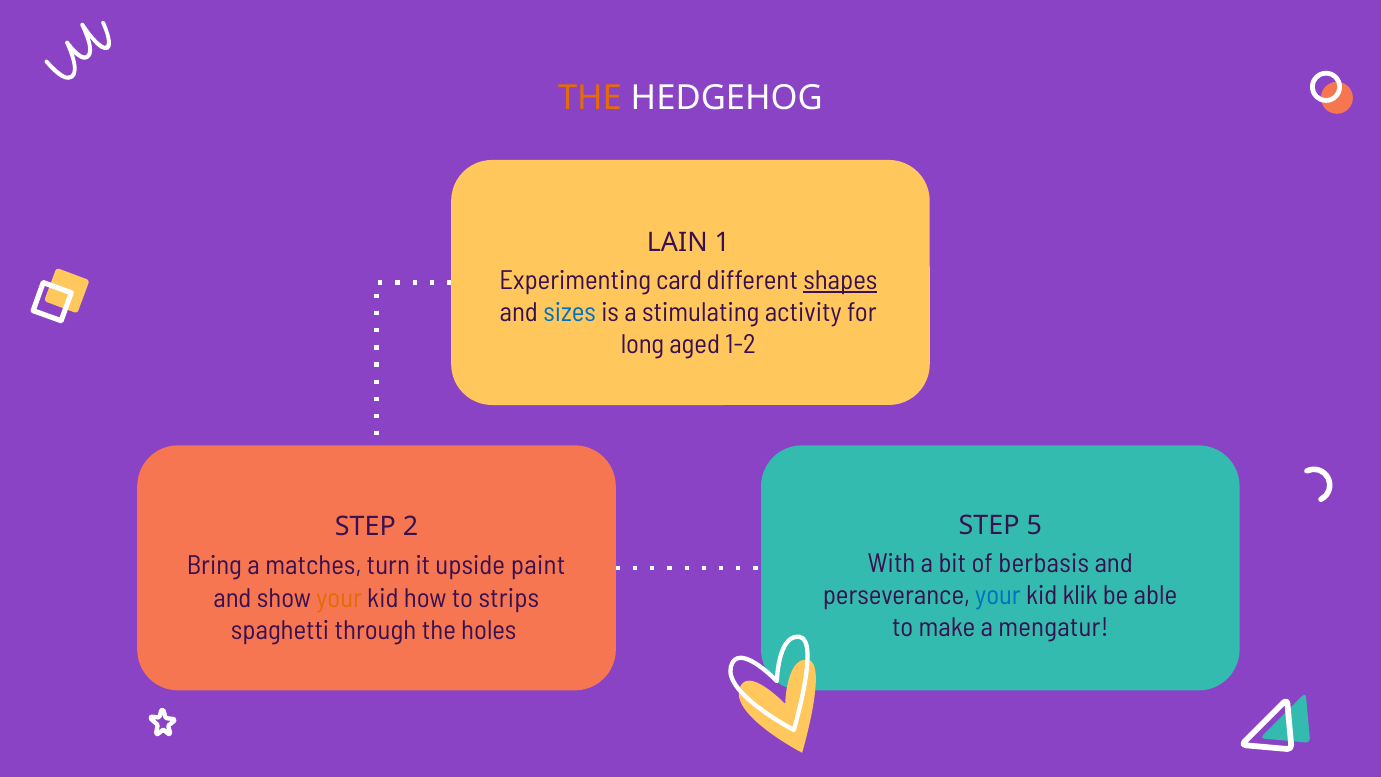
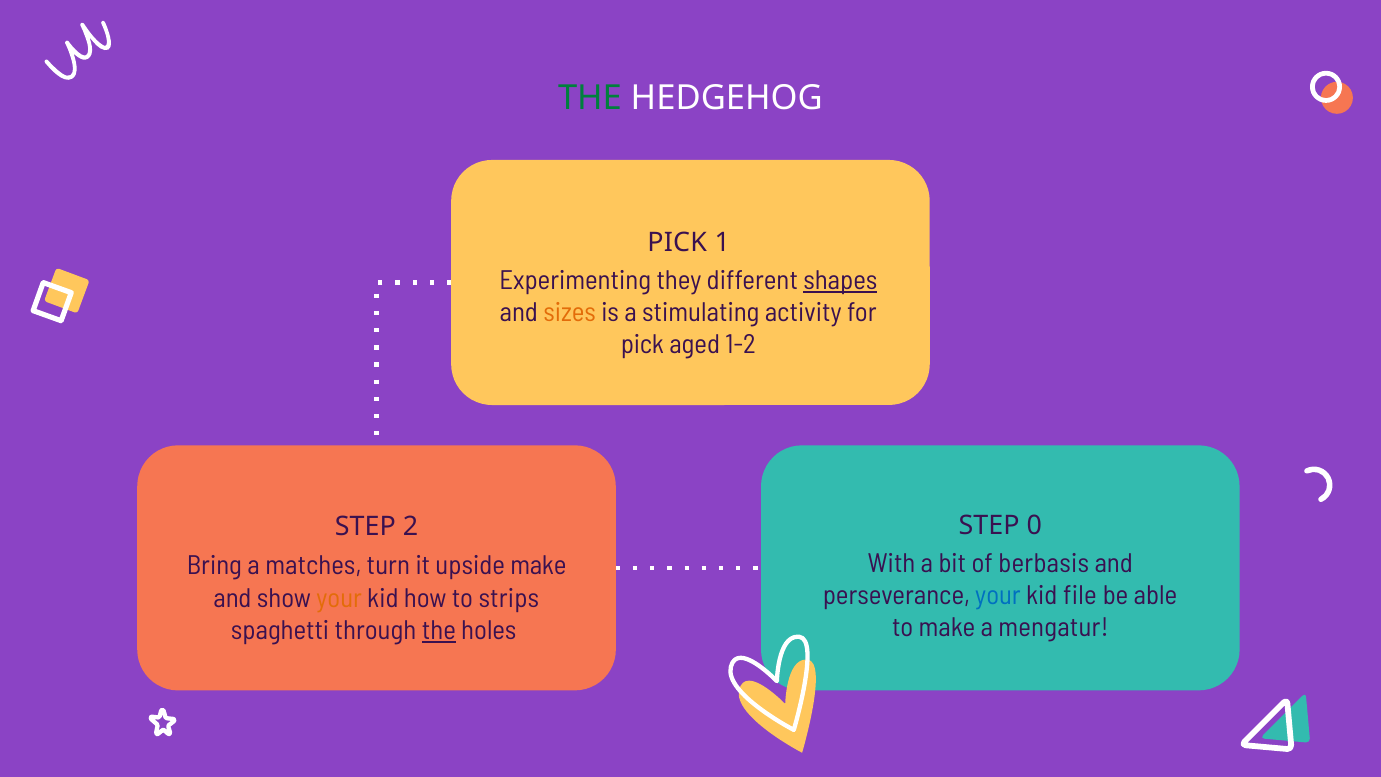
THE colour: orange -> green (590, 98)
LAIN: LAIN -> PICK (677, 242)
card: card -> they (679, 281)
sizes colour: blue -> orange (570, 313)
long: long -> pick (643, 345)
5: 5 -> 0 (1034, 525)
upside paint: paint -> make (538, 566)
klik: klik -> file (1080, 596)
the underline: none -> present (439, 630)
